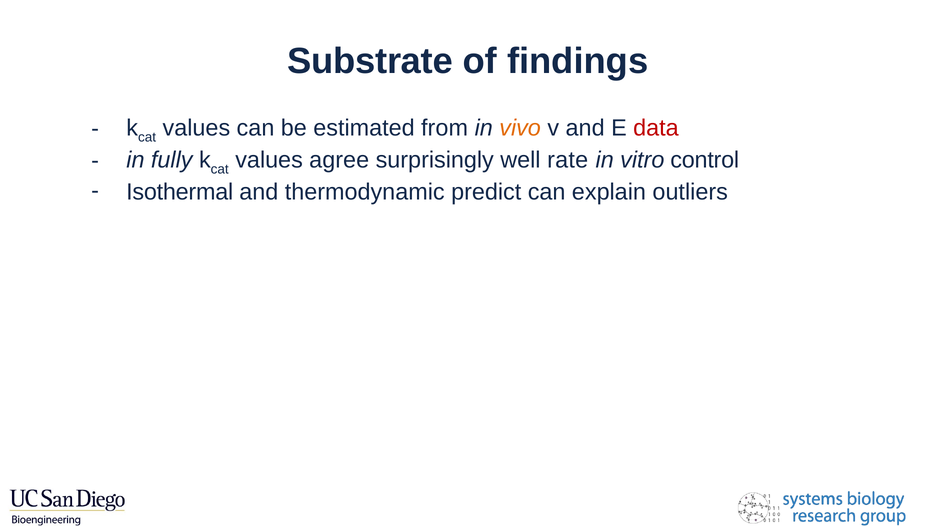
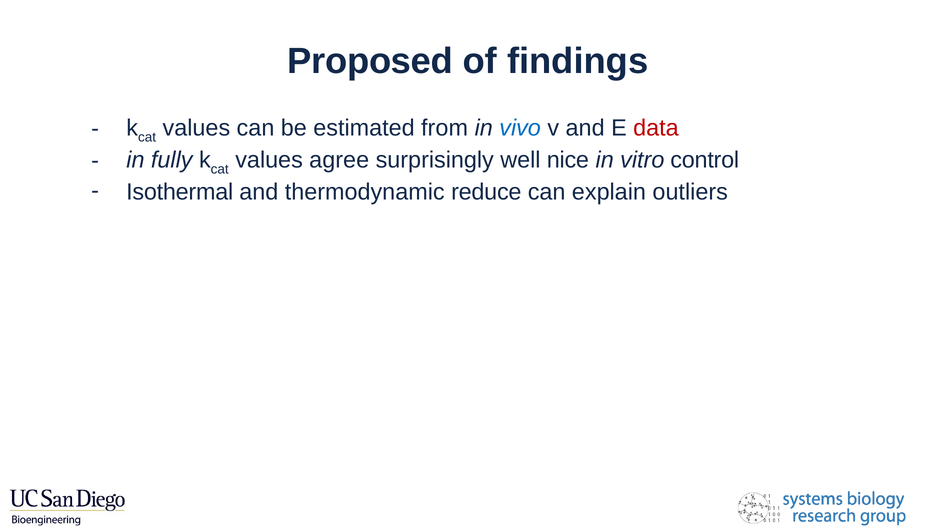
Substrate: Substrate -> Proposed (370, 61)
vivo colour: orange -> blue (520, 128)
rate: rate -> nice (568, 160)
predict: predict -> reduce (486, 192)
